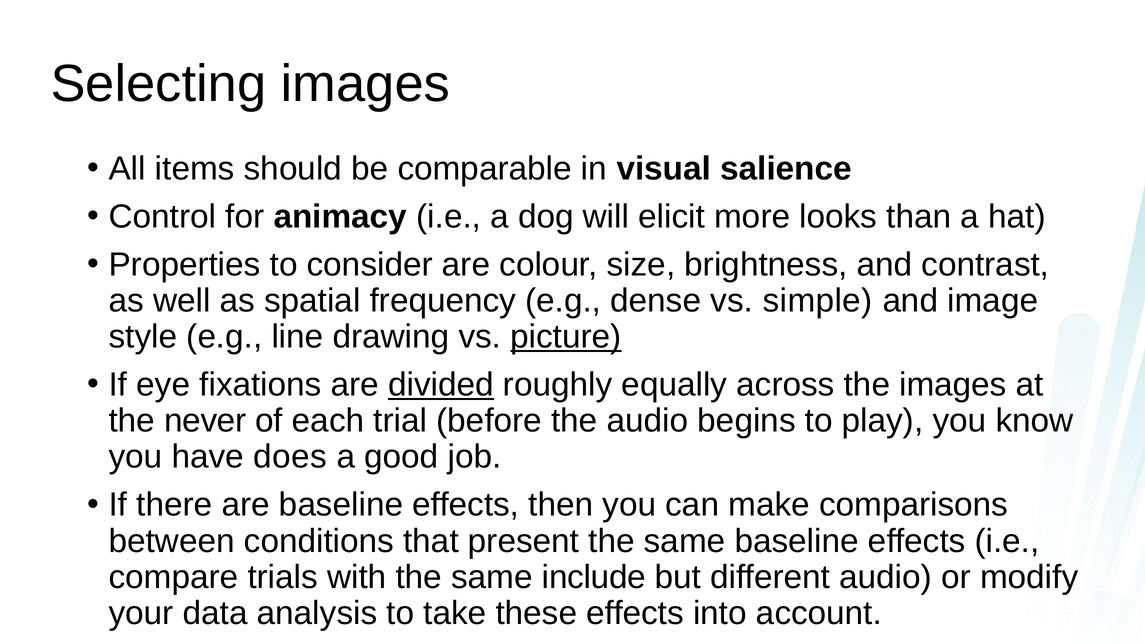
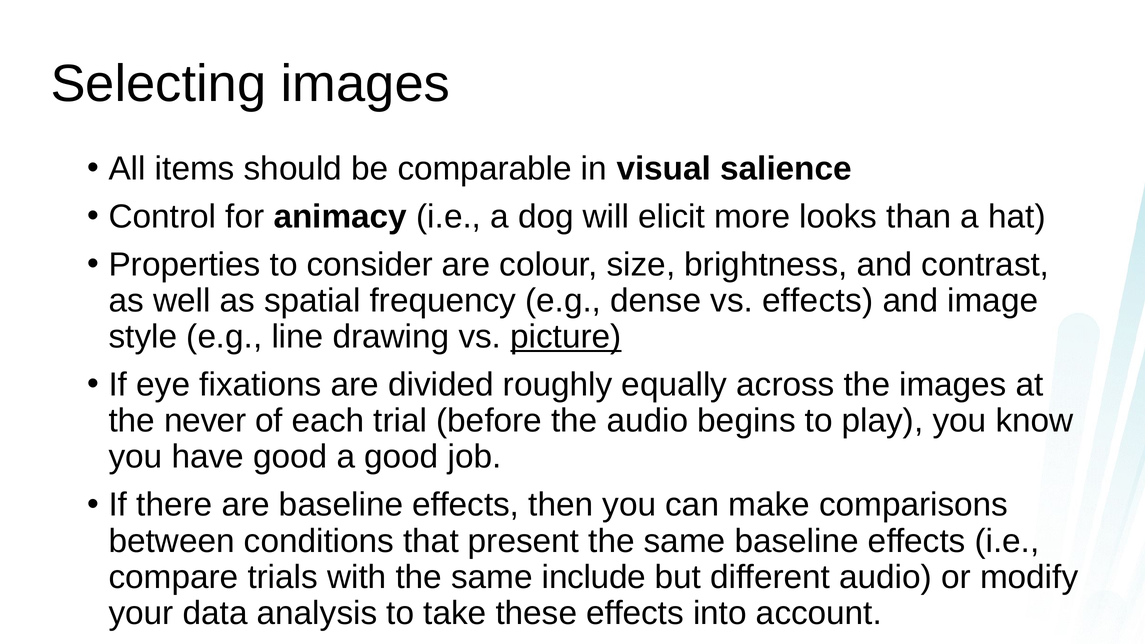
vs simple: simple -> effects (818, 301)
divided underline: present -> none (441, 385)
have does: does -> good (290, 457)
